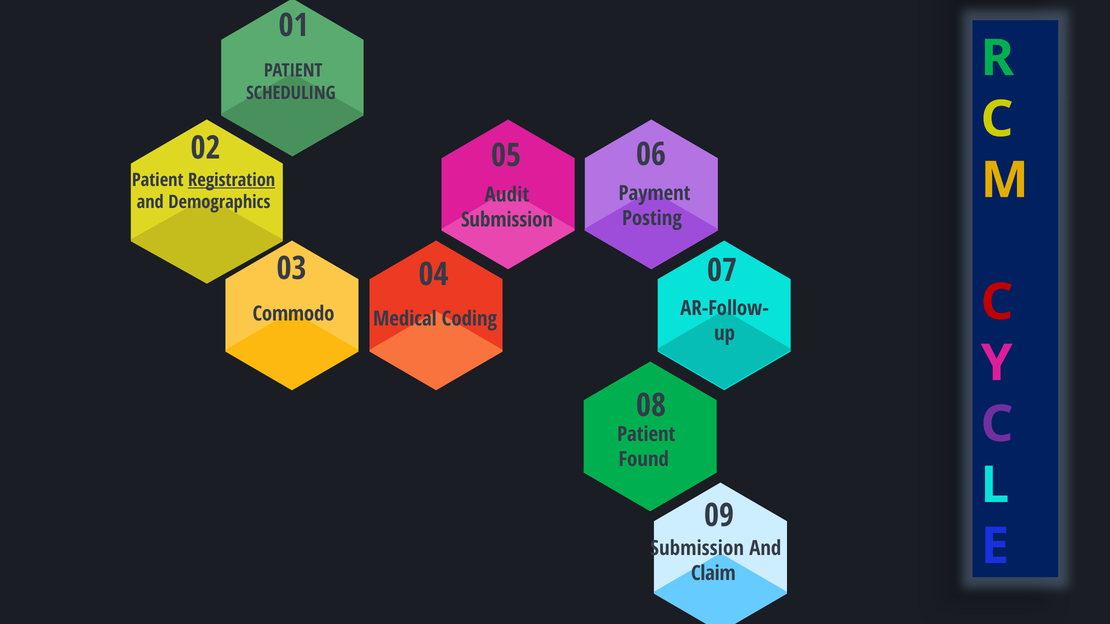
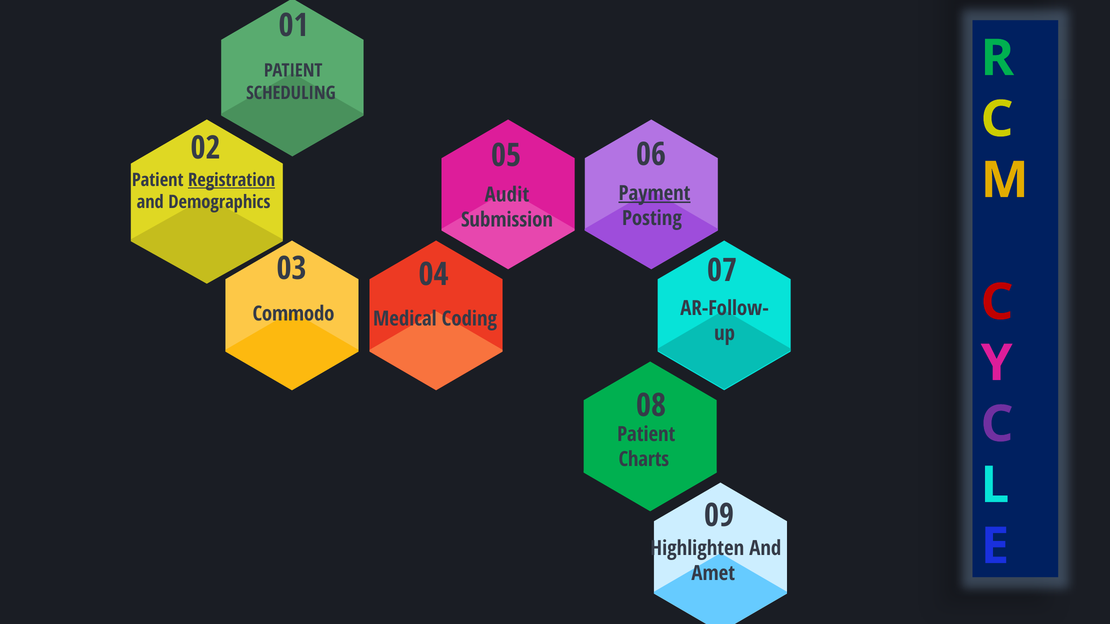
Payment underline: none -> present (655, 193)
Found: Found -> Charts (644, 460)
Submission: Submission -> Highlighten (697, 549)
Claim: Claim -> Amet (713, 574)
